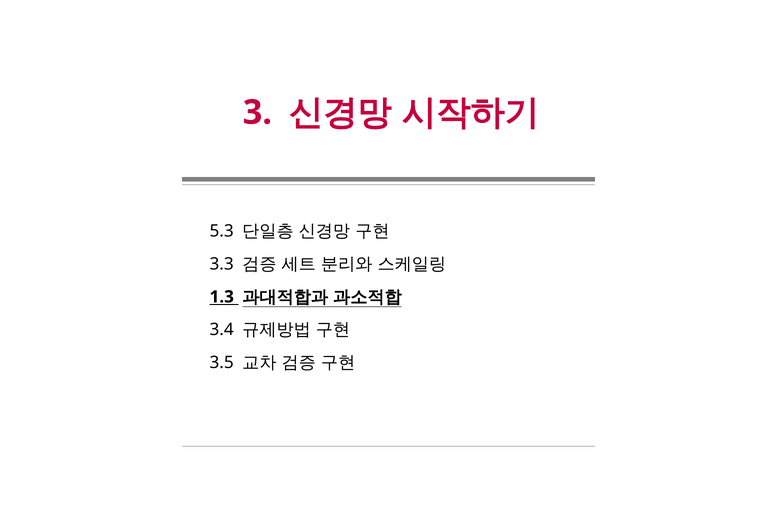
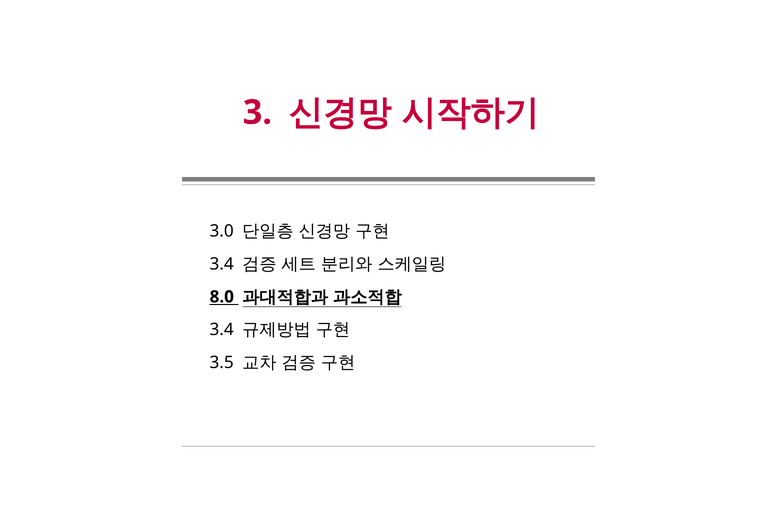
5.3: 5.3 -> 3.0 (222, 231)
3.3: 3.3 -> 3.4 (222, 264)
1.3: 1.3 -> 8.0 (222, 297)
